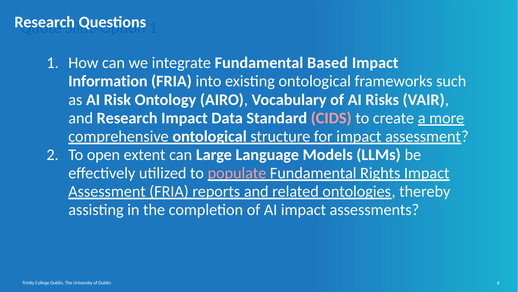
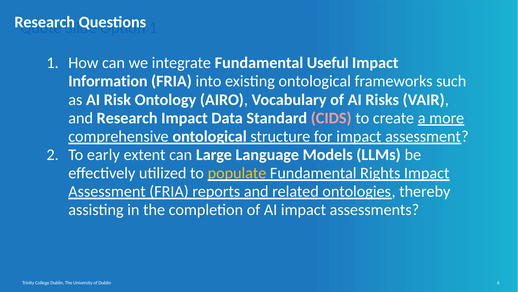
Based: Based -> Useful (328, 63)
open: open -> early (103, 154)
populate colour: pink -> yellow (237, 173)
